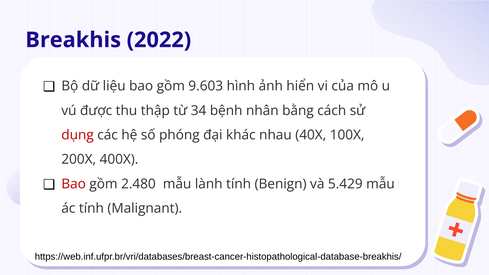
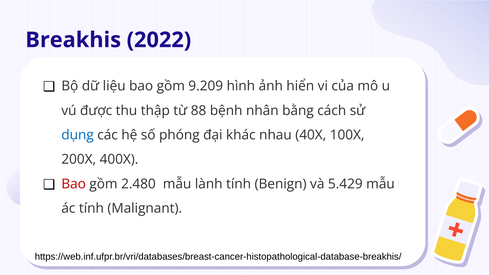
9.603: 9.603 -> 9.209 (206, 86)
34: 34 -> 88 (199, 111)
dụng colour: red -> blue (78, 135)
